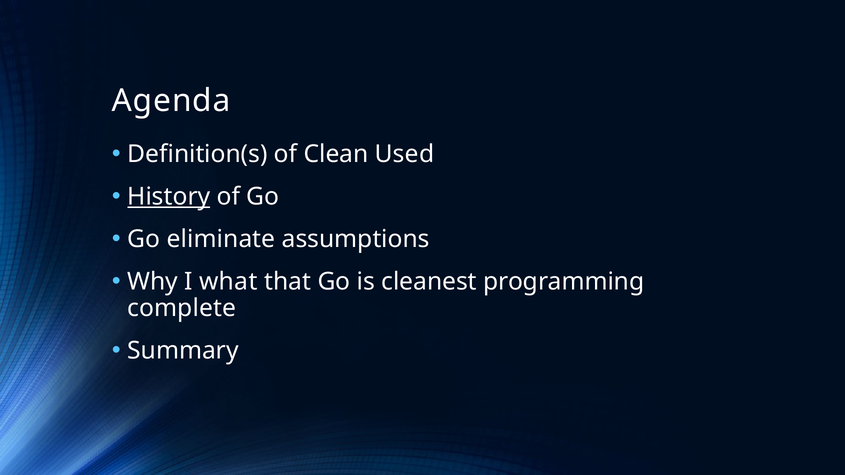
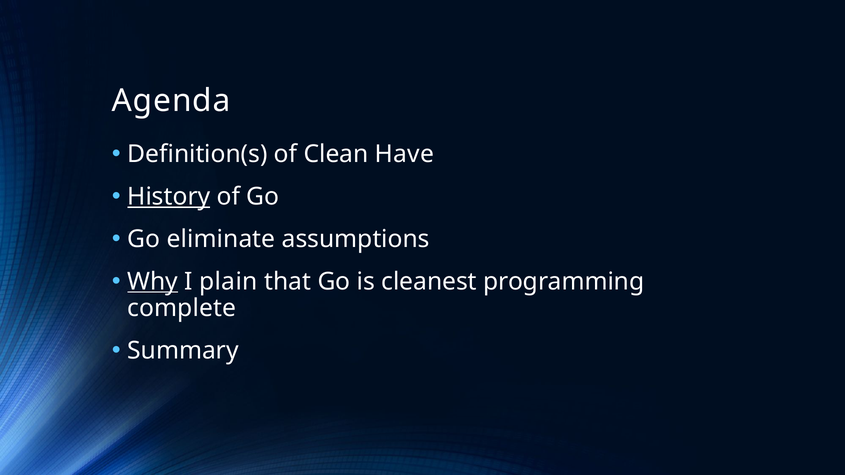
Used: Used -> Have (404, 154)
Why underline: none -> present (153, 282)
what: what -> plain (228, 282)
